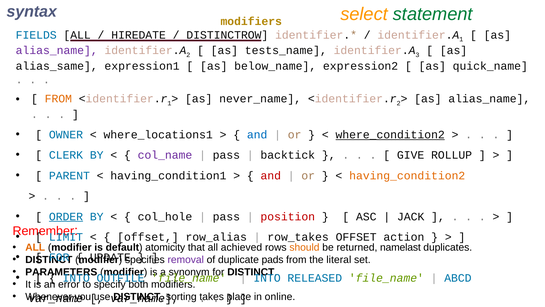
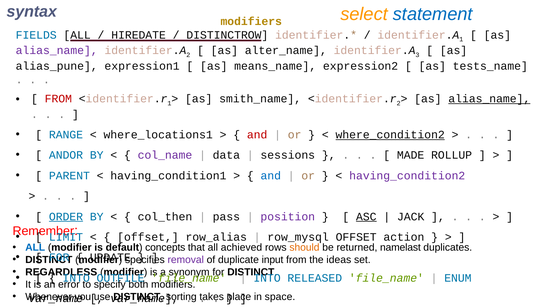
statement colour: green -> blue (433, 14)
tests_name: tests_name -> alter_name (286, 50)
alias_same: alias_same -> alias_pune (57, 66)
below_name: below_name -> means_name (275, 66)
quick_name: quick_name -> tests_name (490, 66)
FROM colour: orange -> red (58, 99)
never_name: never_name -> smith_name (260, 99)
alias_name underline: none -> present (489, 99)
OWNER: OWNER -> RANGE (66, 135)
and colour: blue -> red (257, 135)
CLERK: CLERK -> ANDOR (66, 155)
pass: pass -> data (226, 155)
backtick: backtick -> sessions (288, 155)
GIVE: GIVE -> MADE (411, 155)
and colour: red -> blue (271, 175)
having_condition2 colour: orange -> purple (407, 175)
col_hole: col_hole -> col_then (165, 216)
position colour: red -> purple (288, 216)
ASC underline: none -> present (366, 216)
row_takes: row_takes -> row_mysql (298, 237)
ALL colour: orange -> blue (35, 247)
atomicity: atomicity -> concepts (165, 247)
pads: pads -> input (273, 259)
literal: literal -> ideas (339, 259)
PARAMETERS: PARAMETERS -> REGARDLESS (61, 272)
ABCD: ABCD -> ENUM (458, 278)
online: online -> space (280, 296)
